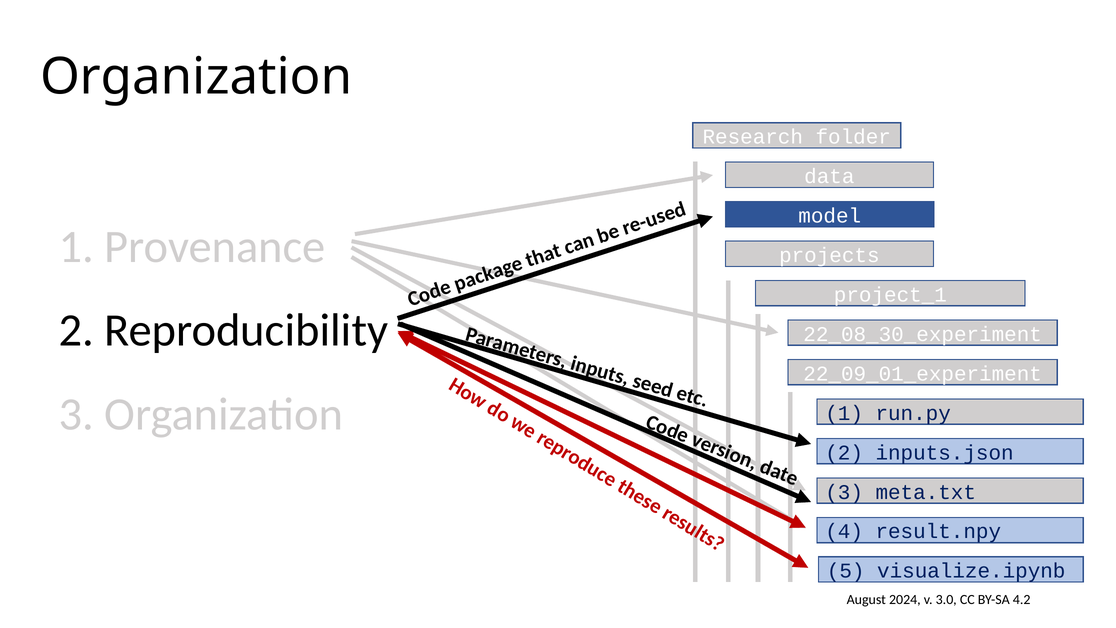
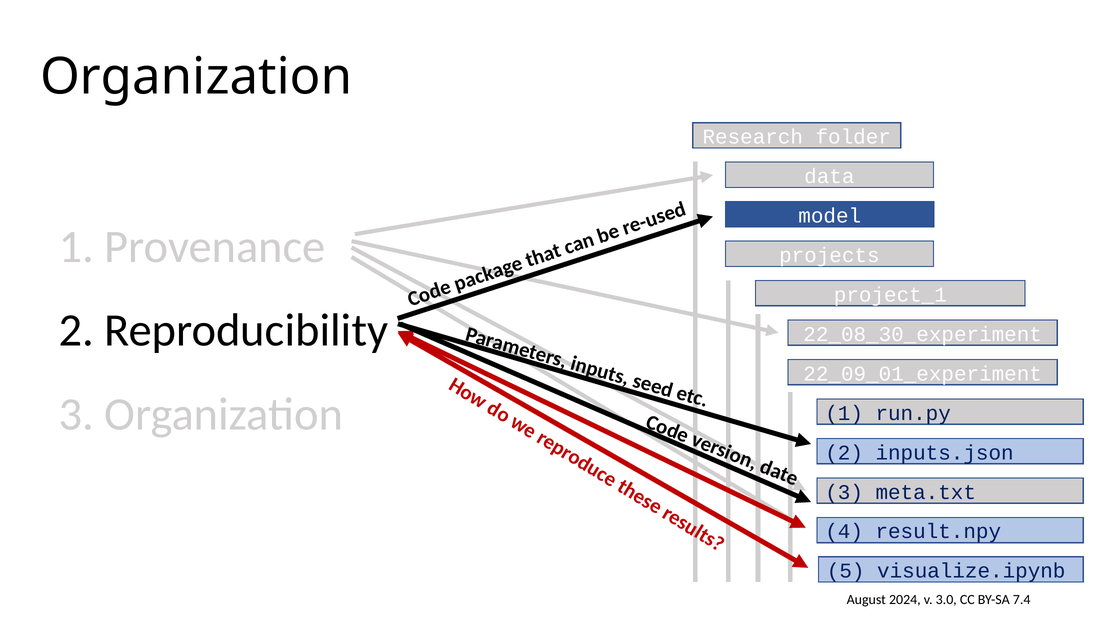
4.2: 4.2 -> 7.4 (1022, 599)
